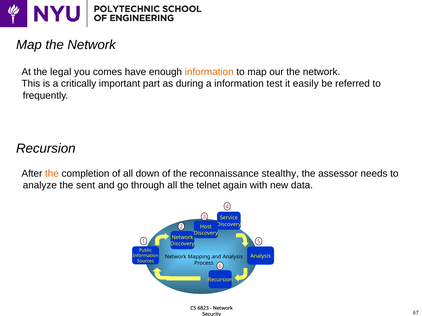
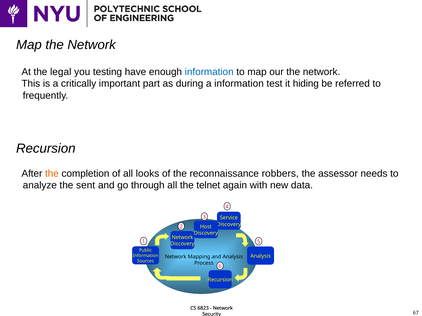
comes: comes -> testing (108, 72)
information colour: orange -> blue (209, 72)
easily: easily -> hiding (306, 84)
down: down -> looks (148, 174)
stealthy: stealthy -> robbers (280, 174)
